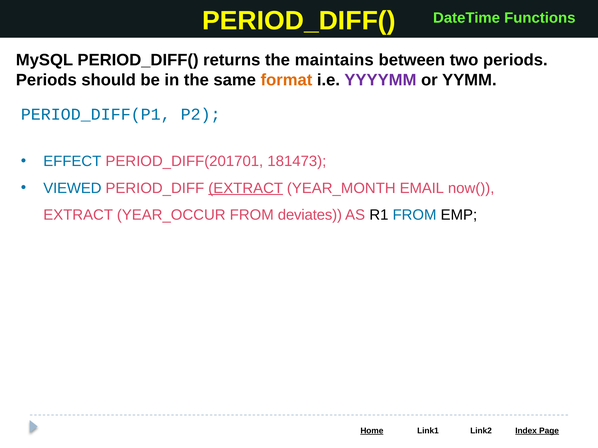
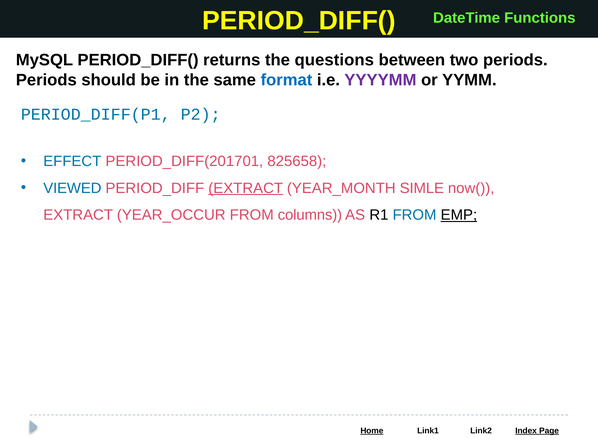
maintains: maintains -> questions (334, 60)
format colour: orange -> blue (286, 80)
181473: 181473 -> 825658 (297, 161)
EMAIL: EMAIL -> SIMLE (422, 188)
deviates: deviates -> columns (310, 215)
EMP underline: none -> present (459, 215)
